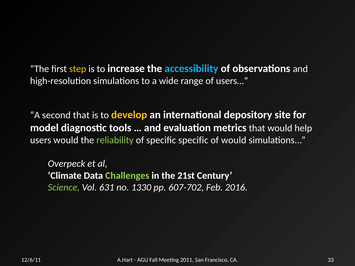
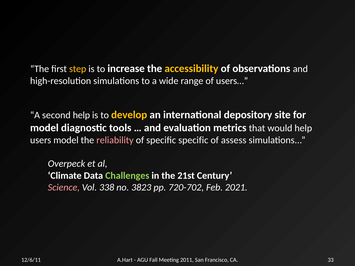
accessibility colour: light blue -> yellow (191, 69)
second that: that -> help (81, 115)
users would: would -> model (66, 140)
reliability colour: light green -> pink (115, 140)
of would: would -> assess (234, 140)
Science colour: light green -> pink (64, 188)
631: 631 -> 338 (107, 188)
1330: 1330 -> 3823 (141, 188)
607-702: 607-702 -> 720-702 (186, 188)
2016: 2016 -> 2021 (236, 188)
